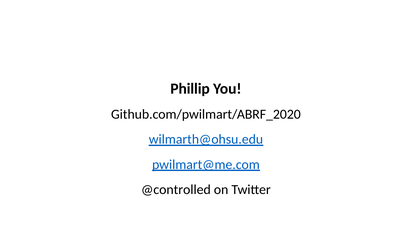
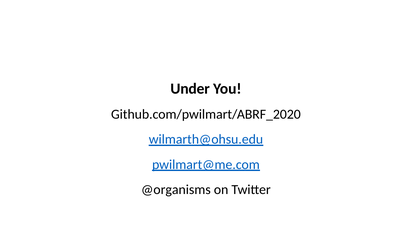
Phillip: Phillip -> Under (190, 89)
@controlled: @controlled -> @organisms (176, 189)
